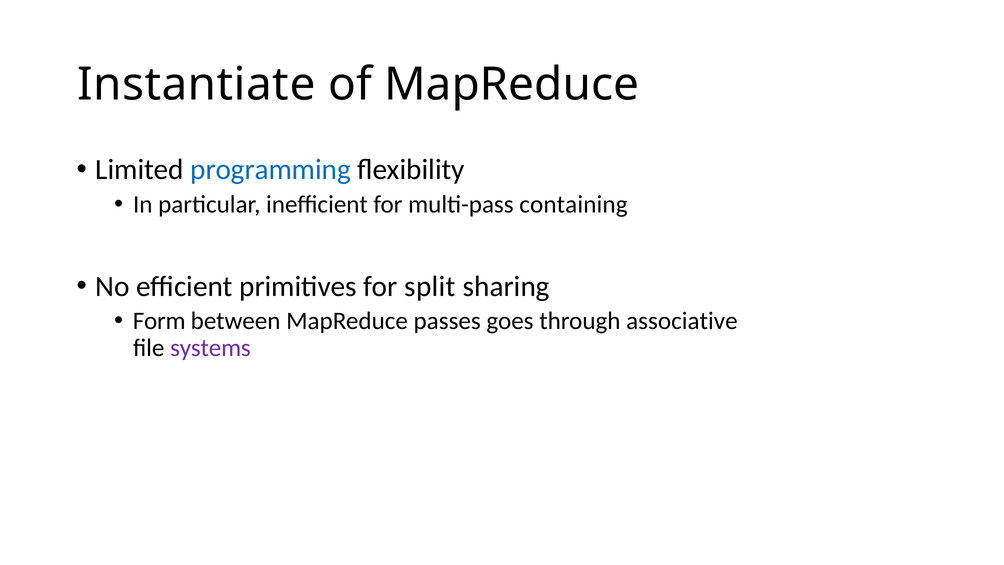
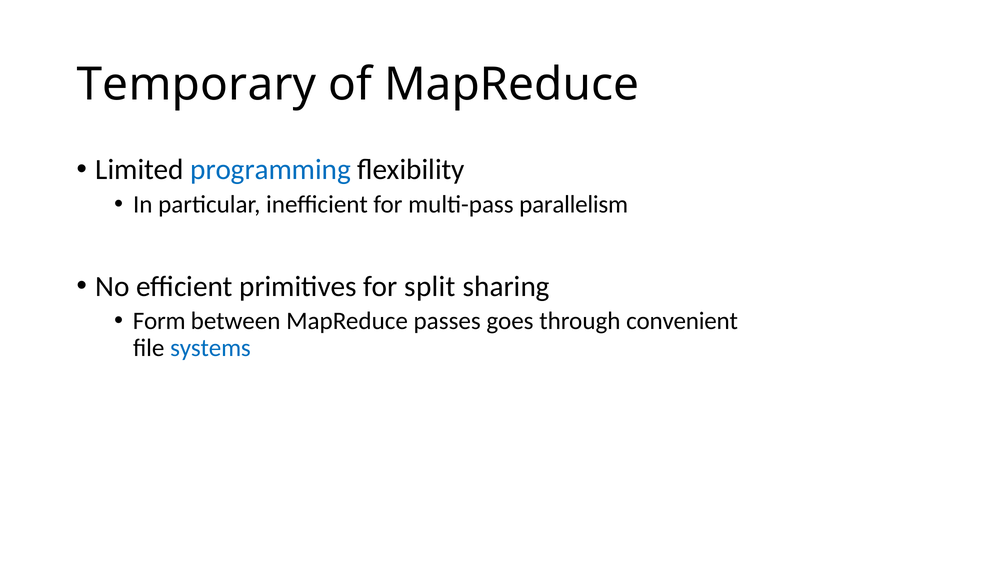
Instantiate: Instantiate -> Temporary (196, 84)
containing: containing -> parallelism (574, 204)
associative: associative -> convenient (682, 321)
systems colour: purple -> blue (210, 348)
